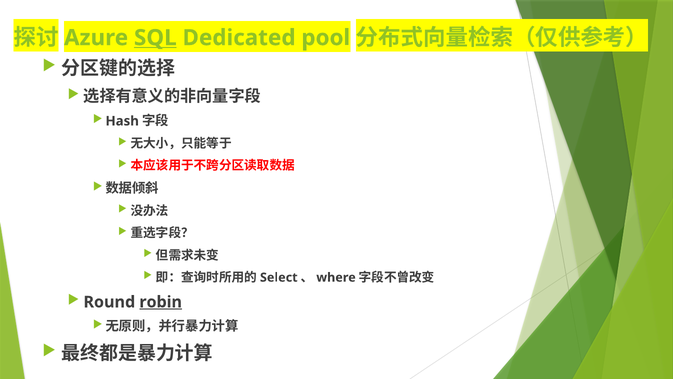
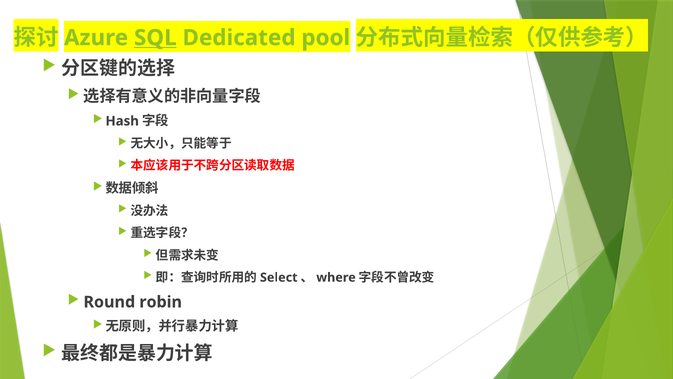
robin underline: present -> none (161, 302)
